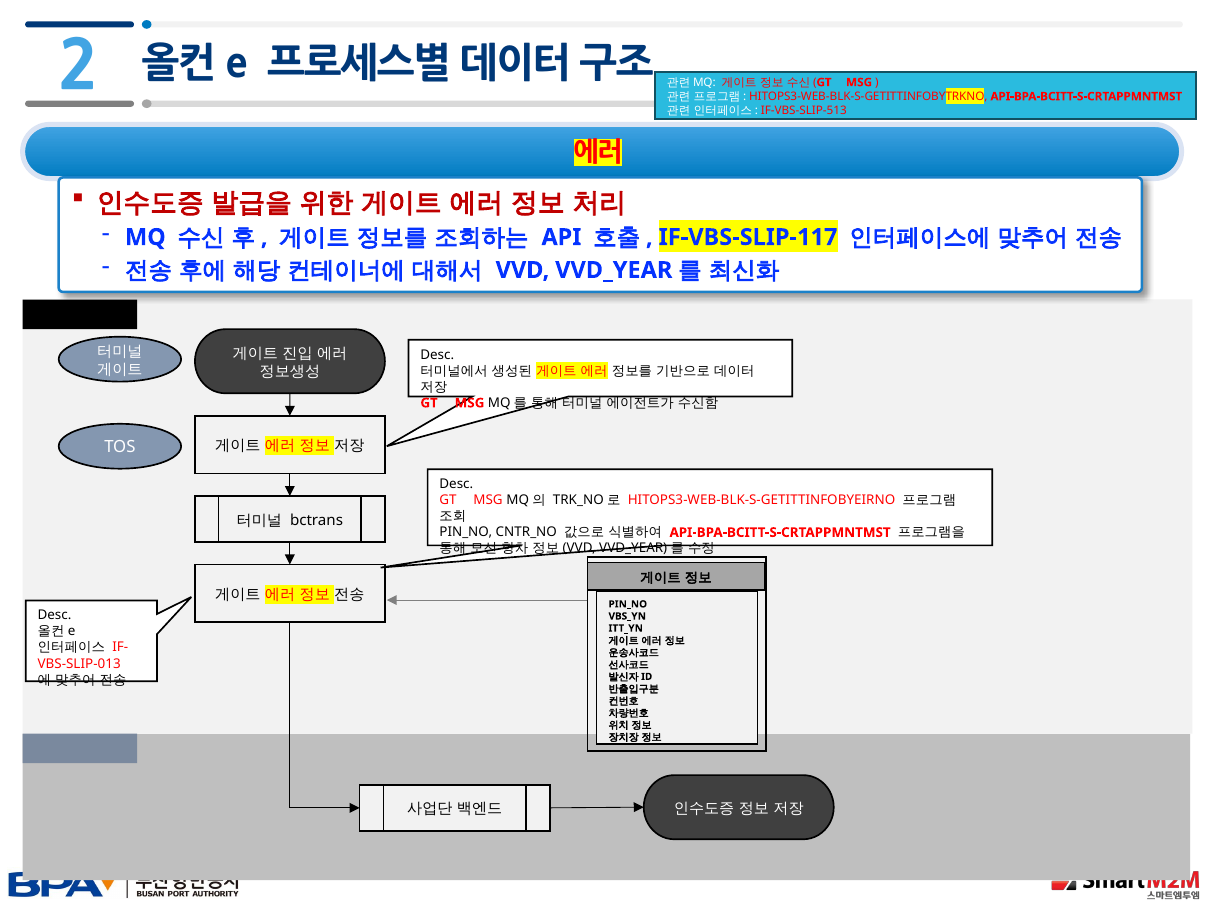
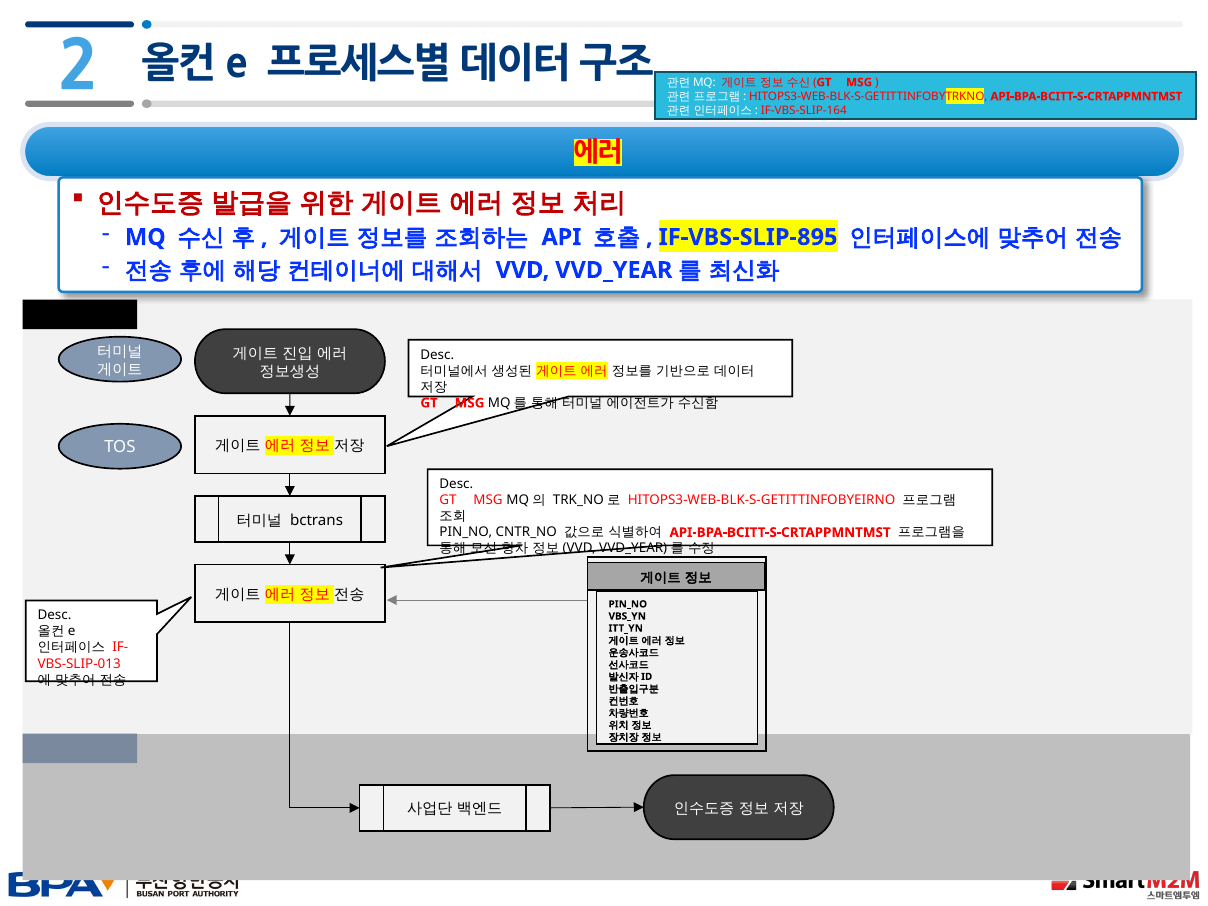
IF-VBS-SLIP-513: IF-VBS-SLIP-513 -> IF-VBS-SLIP-164 (804, 111)
IF-VBS-SLIP-117: IF-VBS-SLIP-117 -> IF-VBS-SLIP-895 (748, 237)
